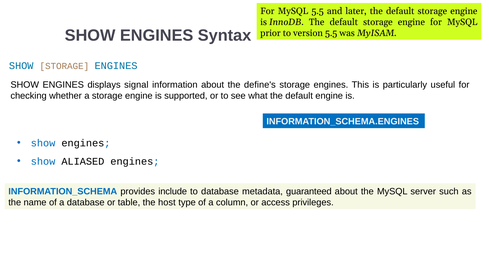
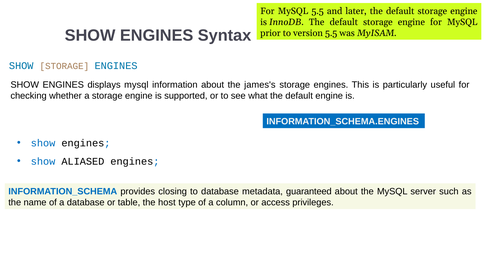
displays signal: signal -> mysql (136, 85)
define's: define's -> james's (260, 85)
include: include -> closing (173, 191)
